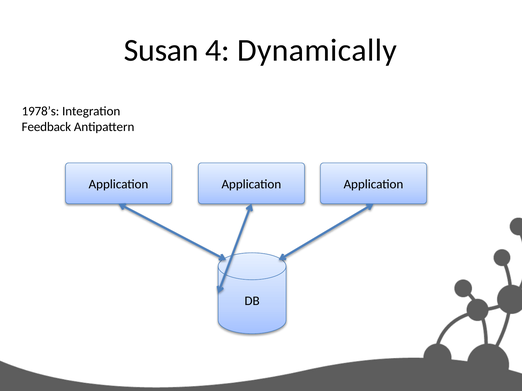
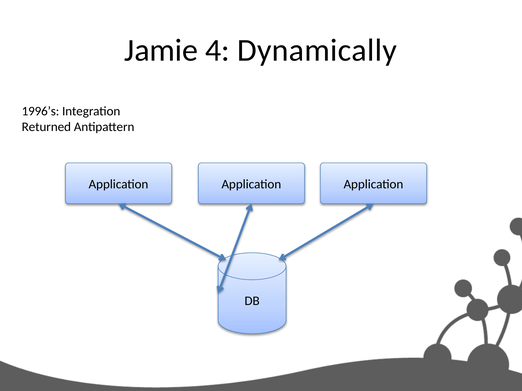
Susan: Susan -> Jamie (161, 51)
1978’s: 1978’s -> 1996’s (40, 111)
Feedback: Feedback -> Returned (46, 127)
